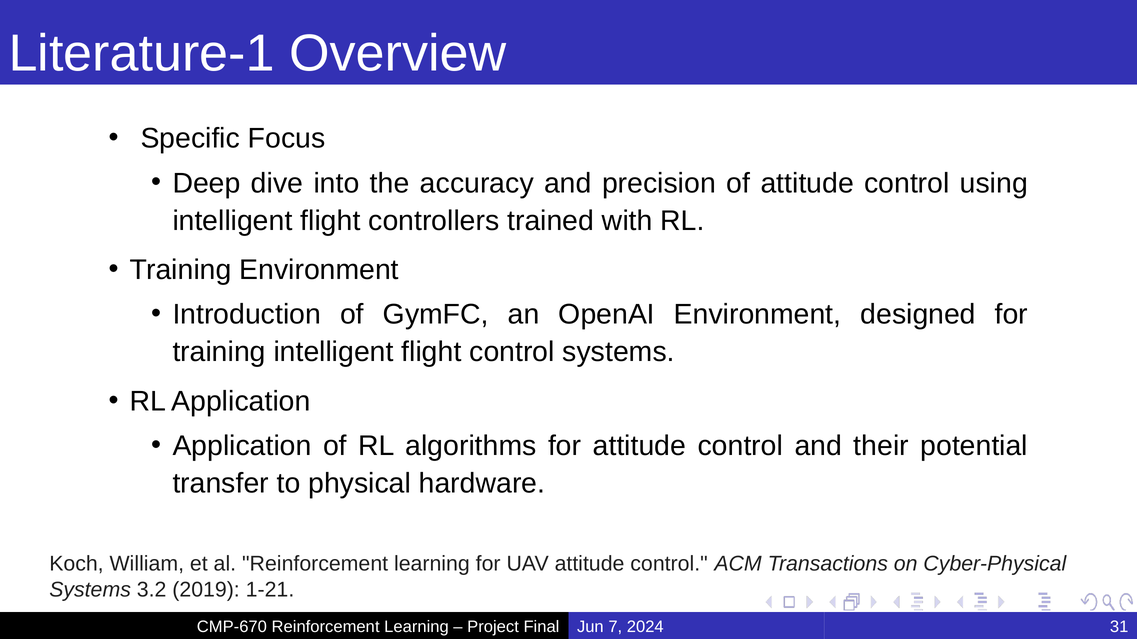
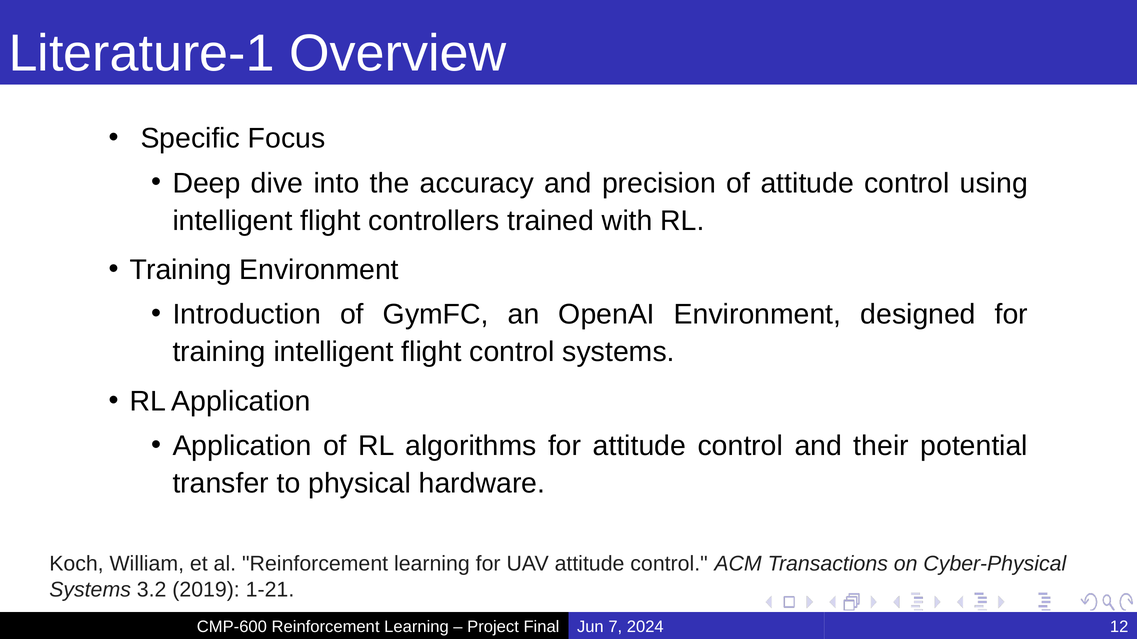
CMP-670: CMP-670 -> CMP-600 (232, 627)
31: 31 -> 12 (1119, 627)
